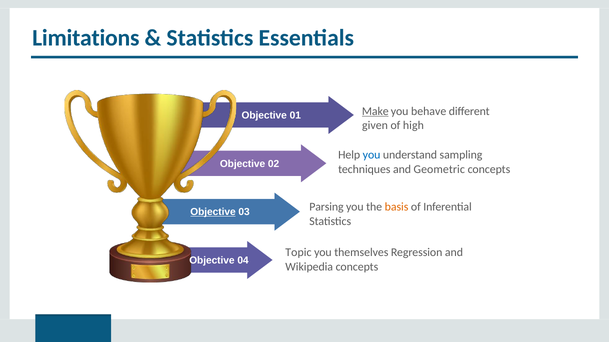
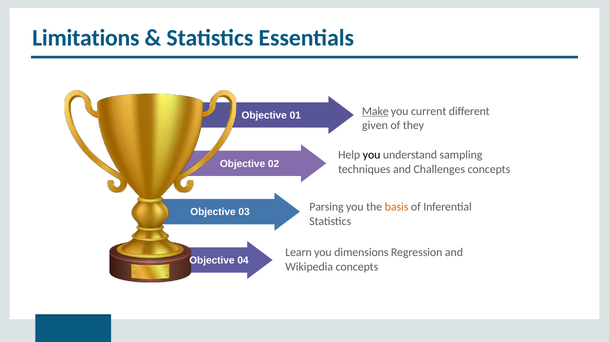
behave: behave -> current (429, 111)
high: high -> they (413, 126)
you colour: blue -> black (372, 155)
Geometric: Geometric -> Challenges (439, 169)
Objective underline: present -> none (213, 212)
Topic: Topic -> Learn (299, 253)
themselves: themselves -> dimensions (361, 253)
